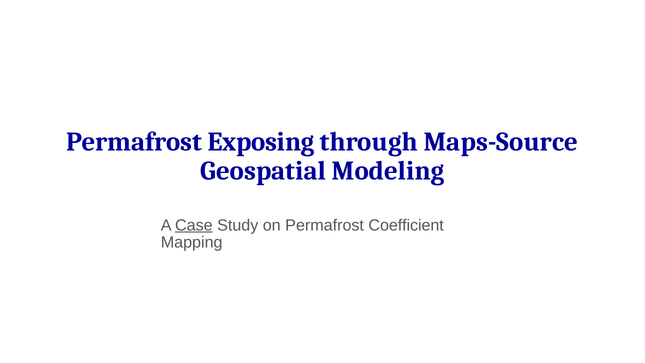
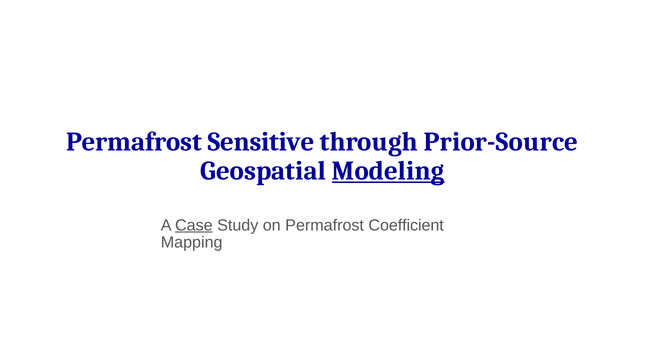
Exposing: Exposing -> Sensitive (261, 142)
Maps-Source: Maps-Source -> Prior-Source (501, 142)
Modeling underline: none -> present (388, 171)
